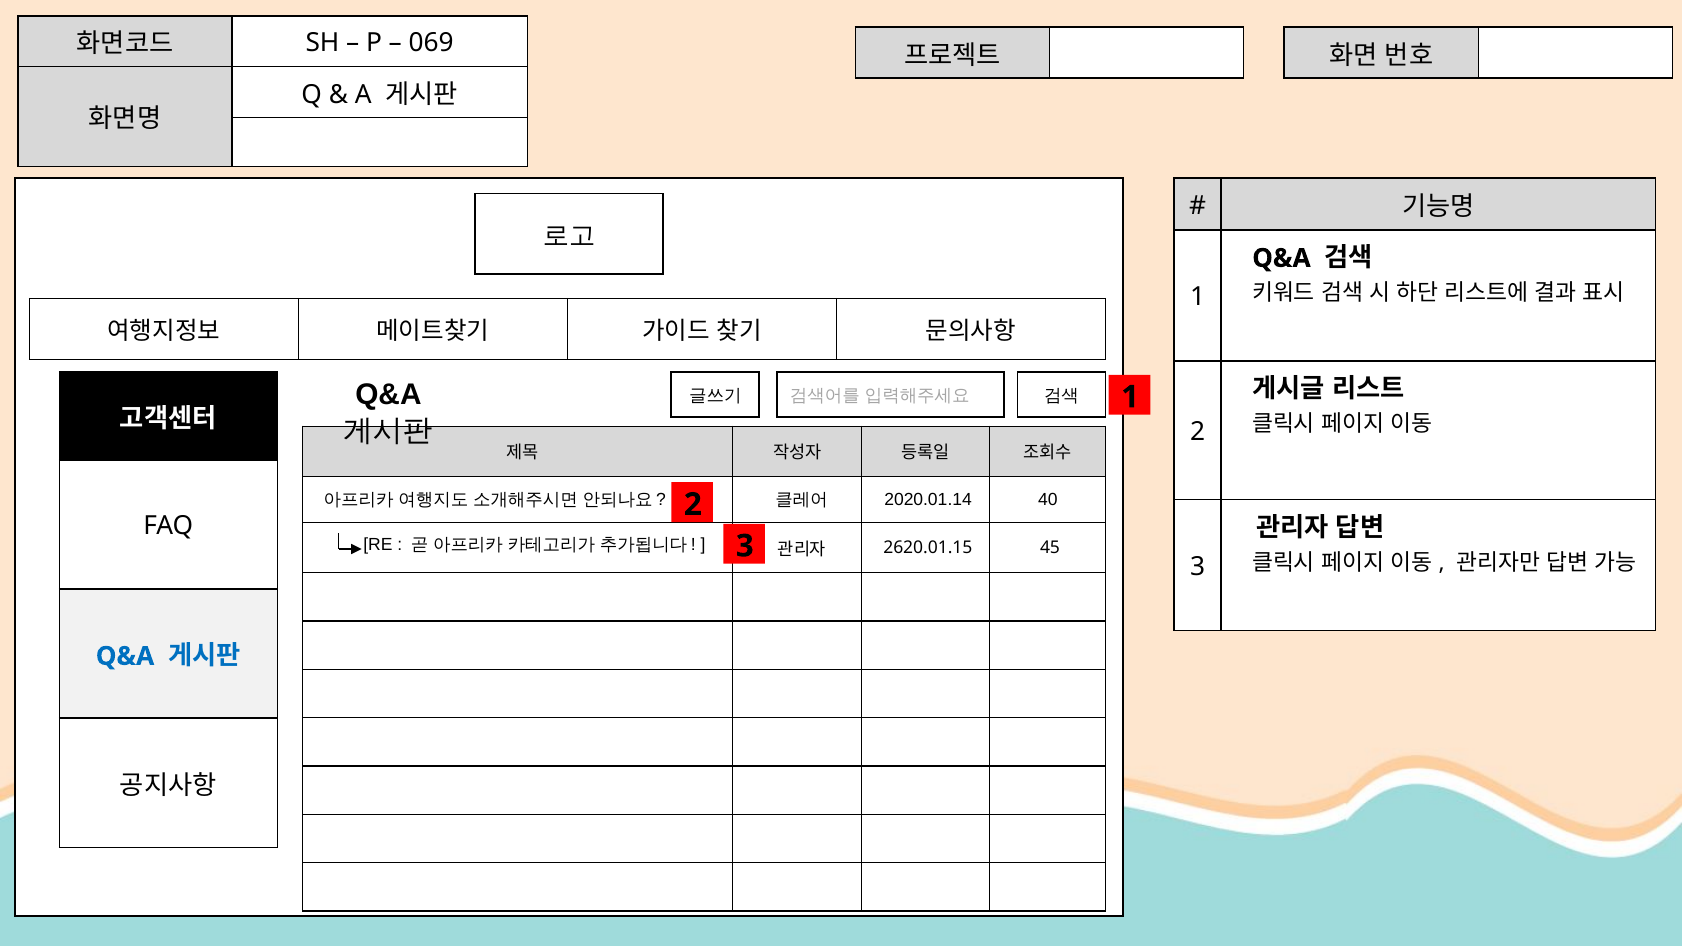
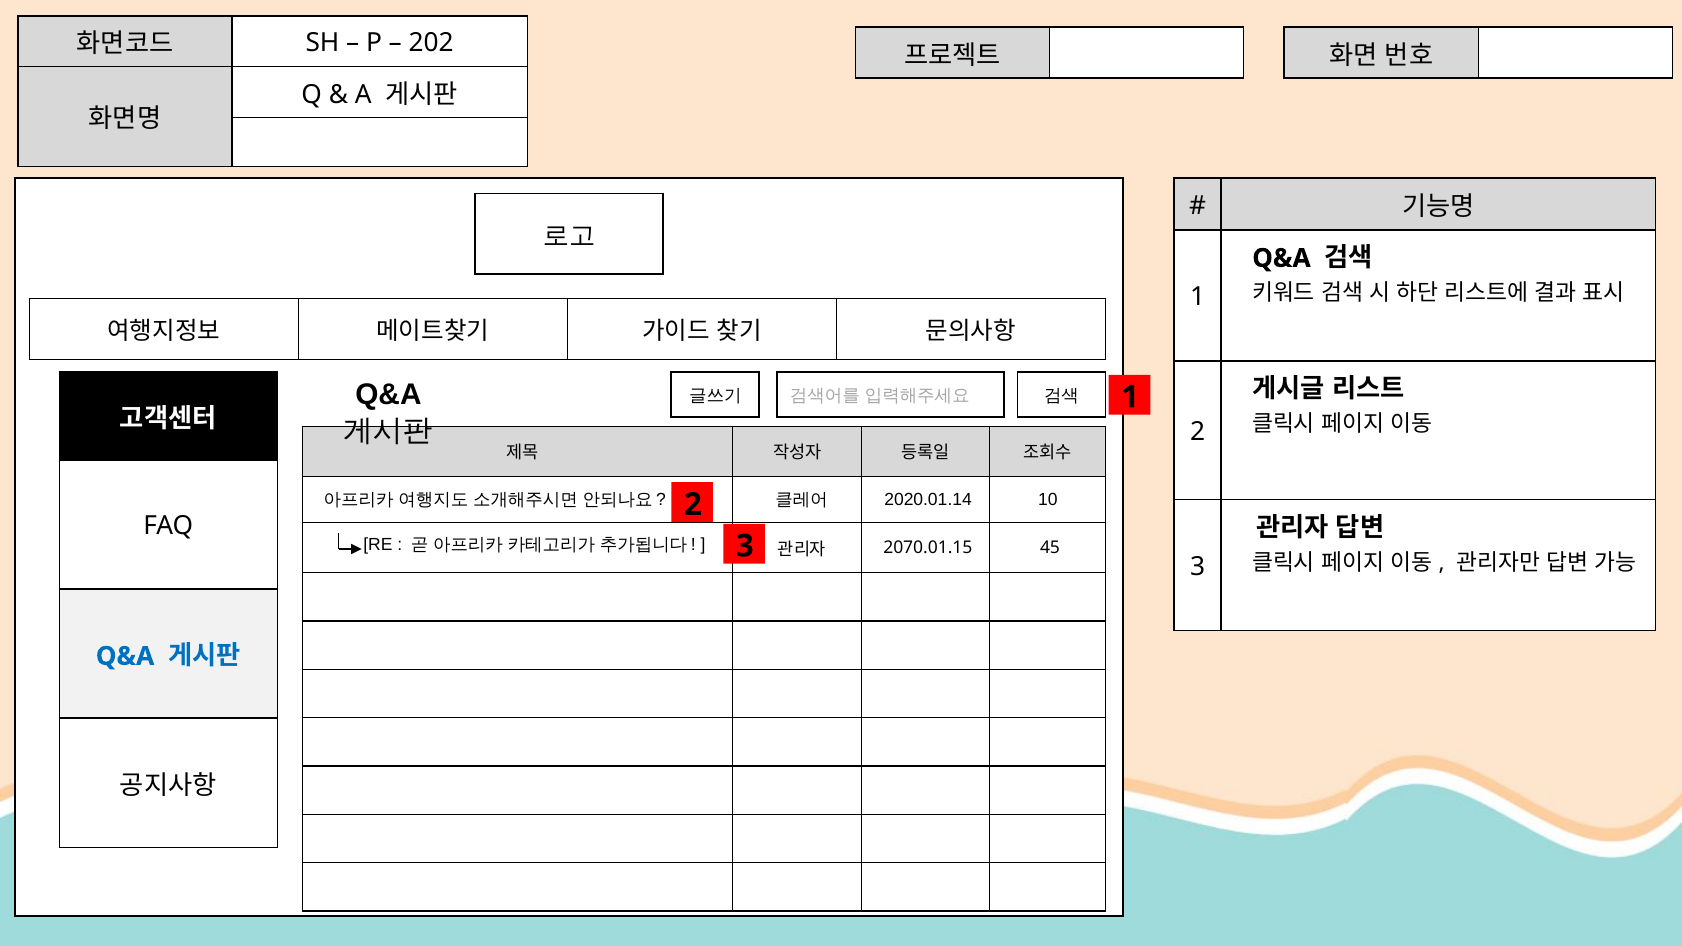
069: 069 -> 202 (431, 43)
40: 40 -> 10 (1048, 500)
2620.01.15: 2620.01.15 -> 2070.01.15 (928, 548)
